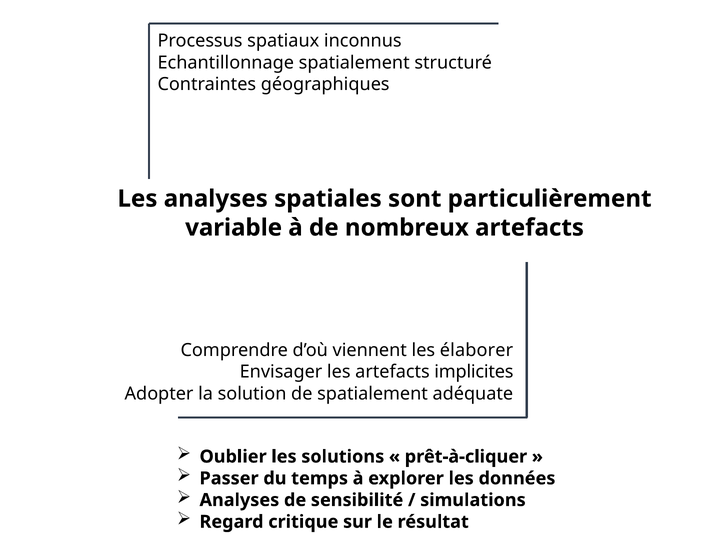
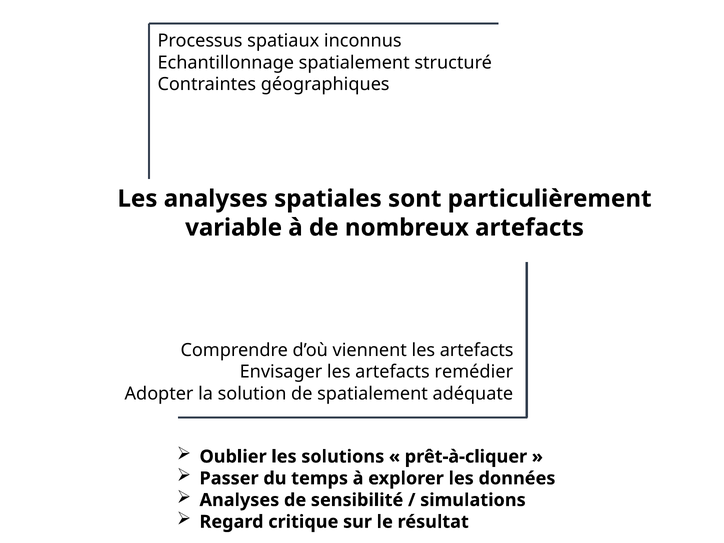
viennent les élaborer: élaborer -> artefacts (477, 350)
implicites: implicites -> remédier (474, 372)
